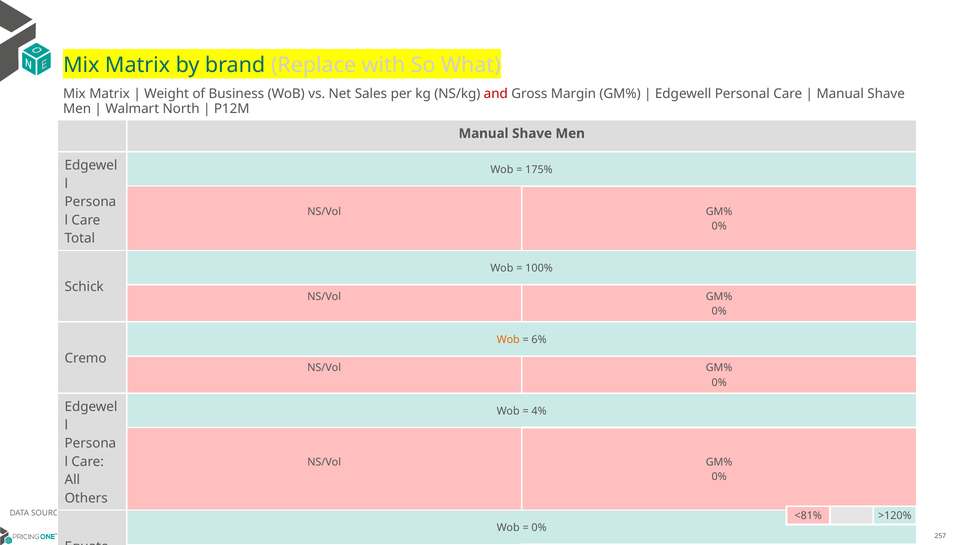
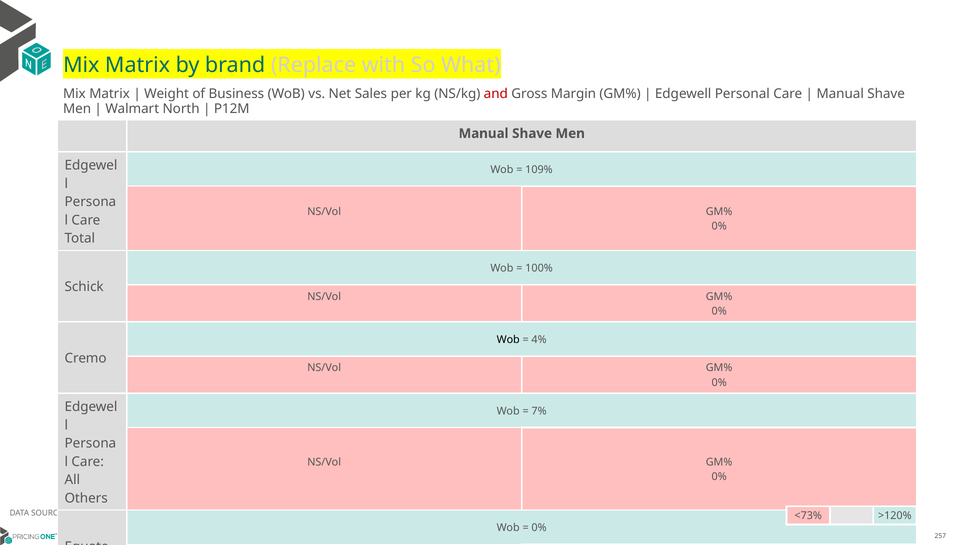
175%: 175% -> 109% (539, 170)
Wob colour: orange -> black (508, 340)
6%: 6% -> 4% (539, 340)
4%: 4% -> 7% (539, 412)
<81%: <81% -> <73% (808, 516)
